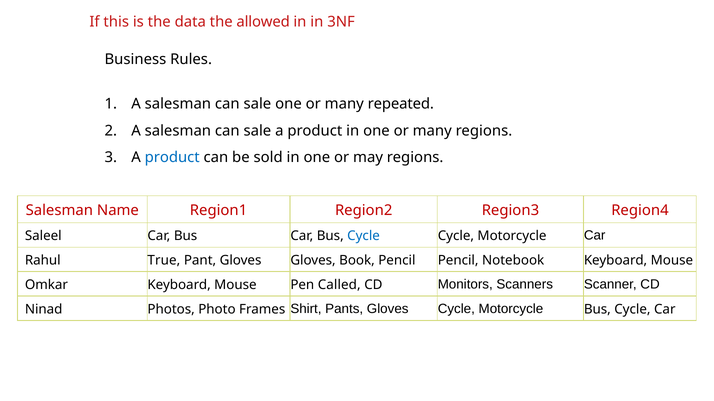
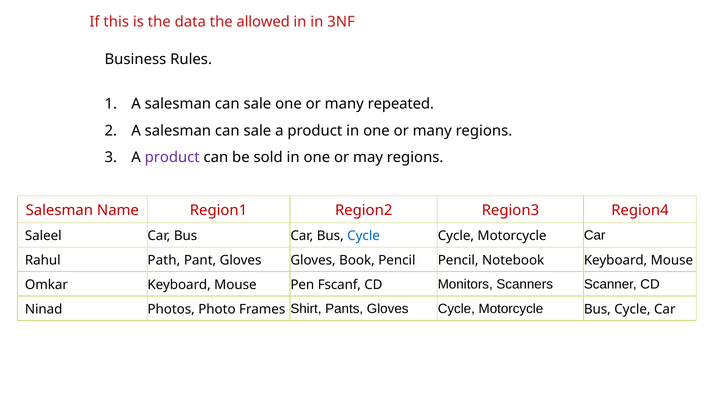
product colour: blue -> purple (172, 158)
True: True -> Path (164, 261)
Called: Called -> Fscanf (339, 285)
